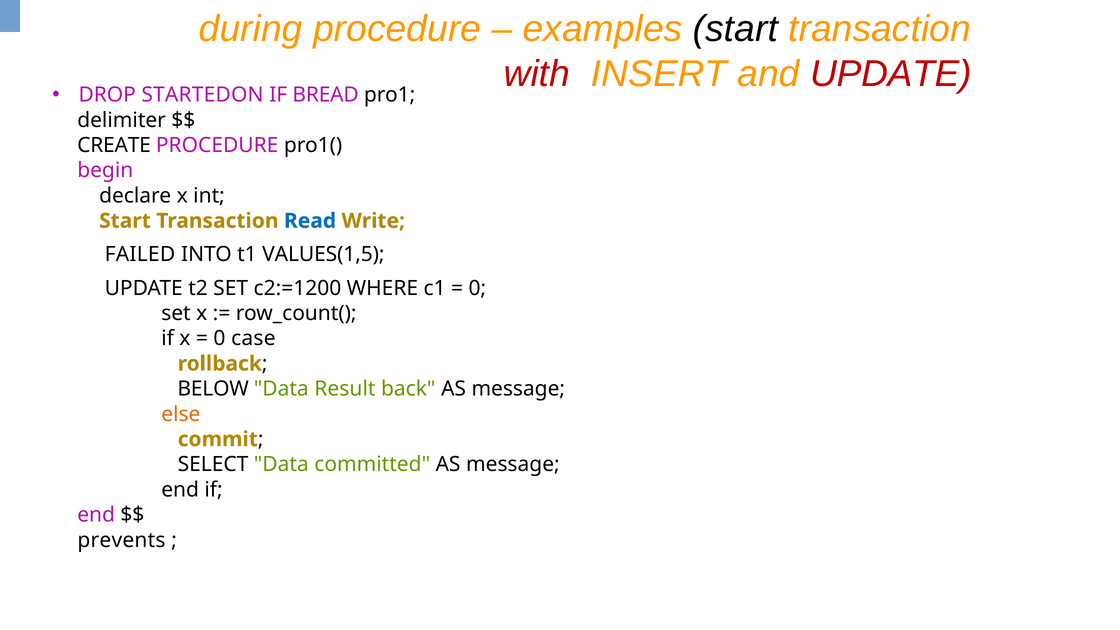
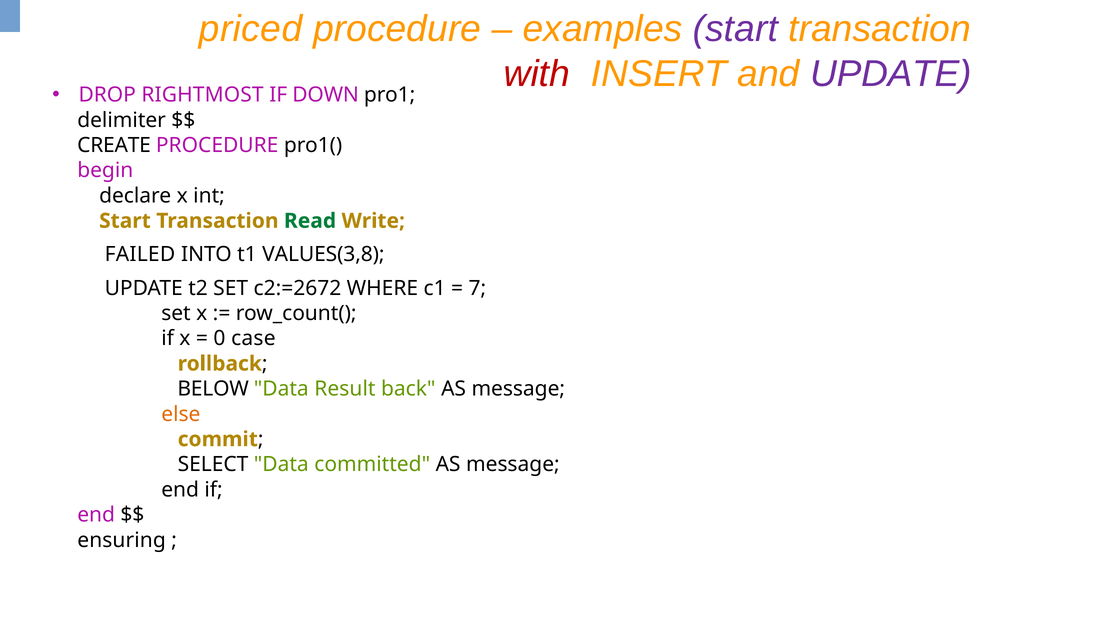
during: during -> priced (251, 29)
start colour: black -> purple (735, 29)
UPDATE colour: red -> purple (891, 74)
STARTEDON: STARTEDON -> RIGHTMOST (203, 95)
BREAD: BREAD -> DOWN (326, 95)
Read colour: blue -> green (310, 221)
VALUES(1,5: VALUES(1,5 -> VALUES(3,8 (323, 254)
c2:=1200: c2:=1200 -> c2:=2672 (297, 288)
0: 0 -> 7 (477, 288)
prevents: prevents -> ensuring (122, 540)
